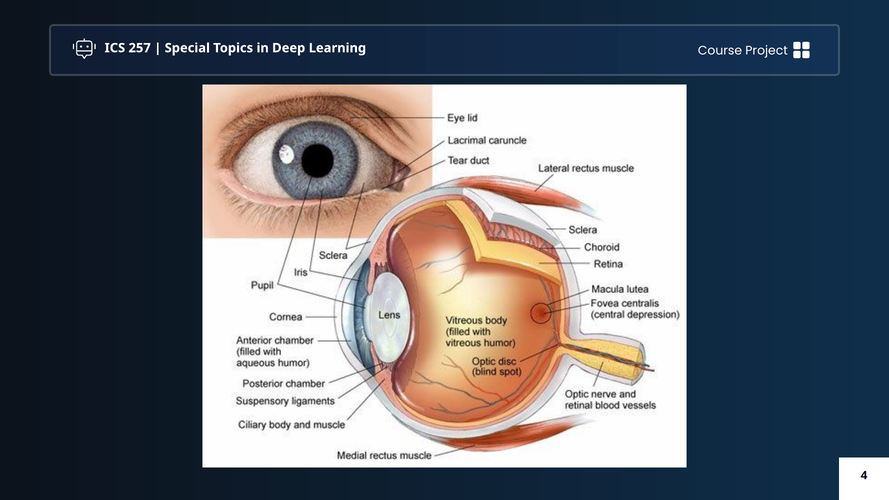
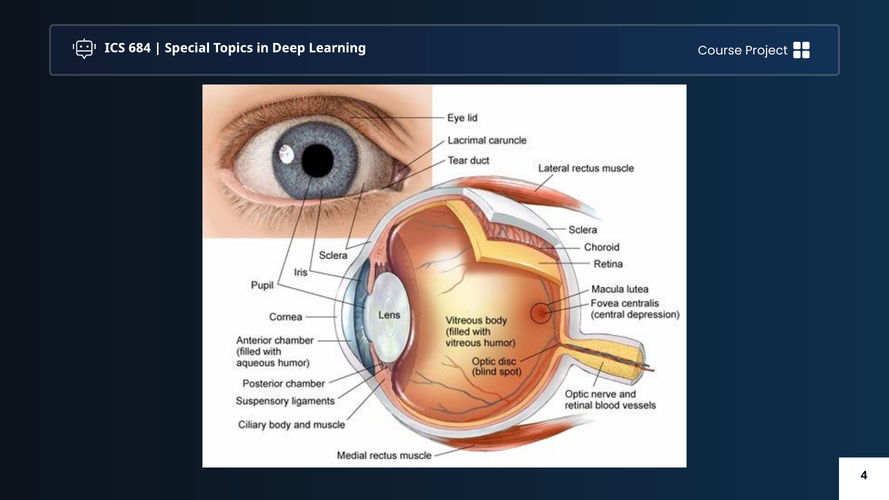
257: 257 -> 684 (140, 48)
